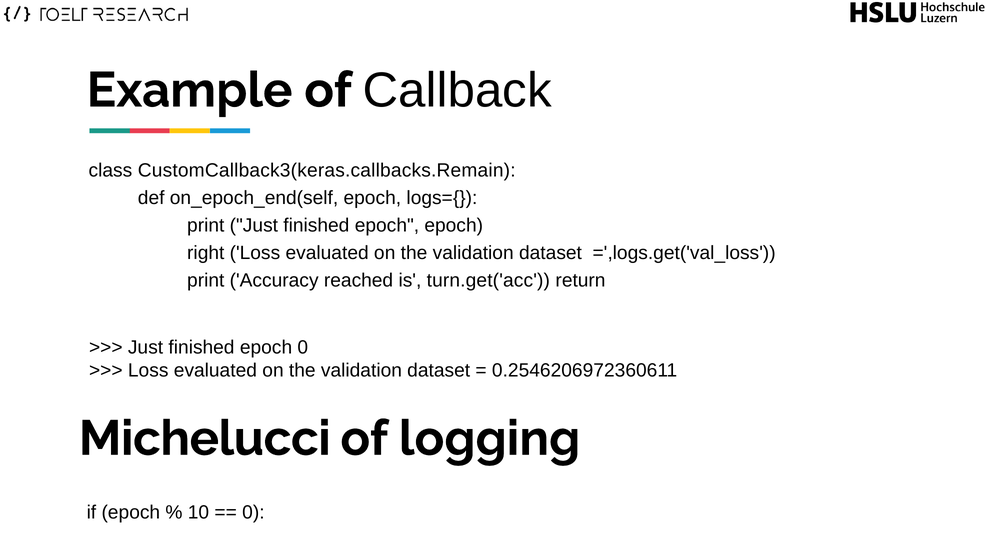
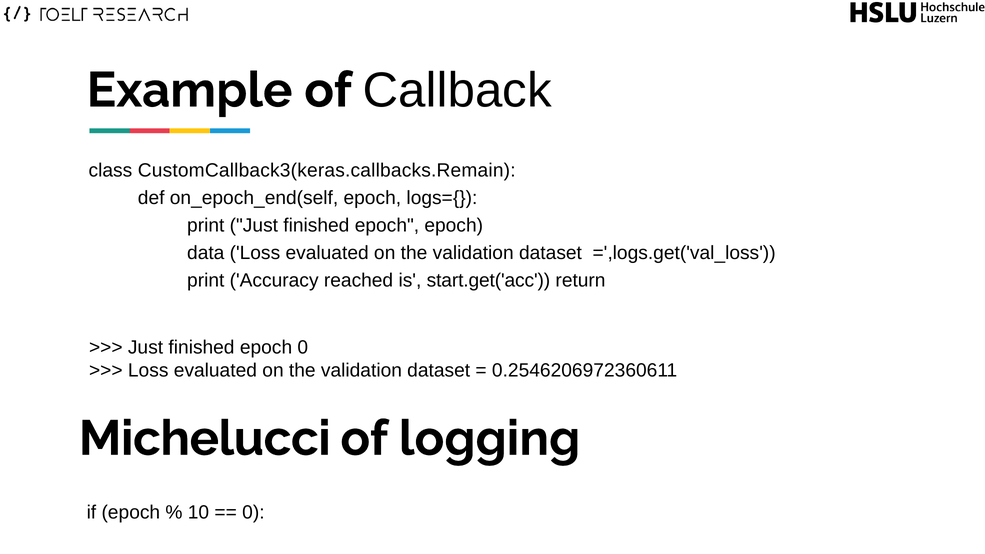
right: right -> data (206, 253)
turn.get('acc: turn.get('acc -> start.get('acc (488, 281)
